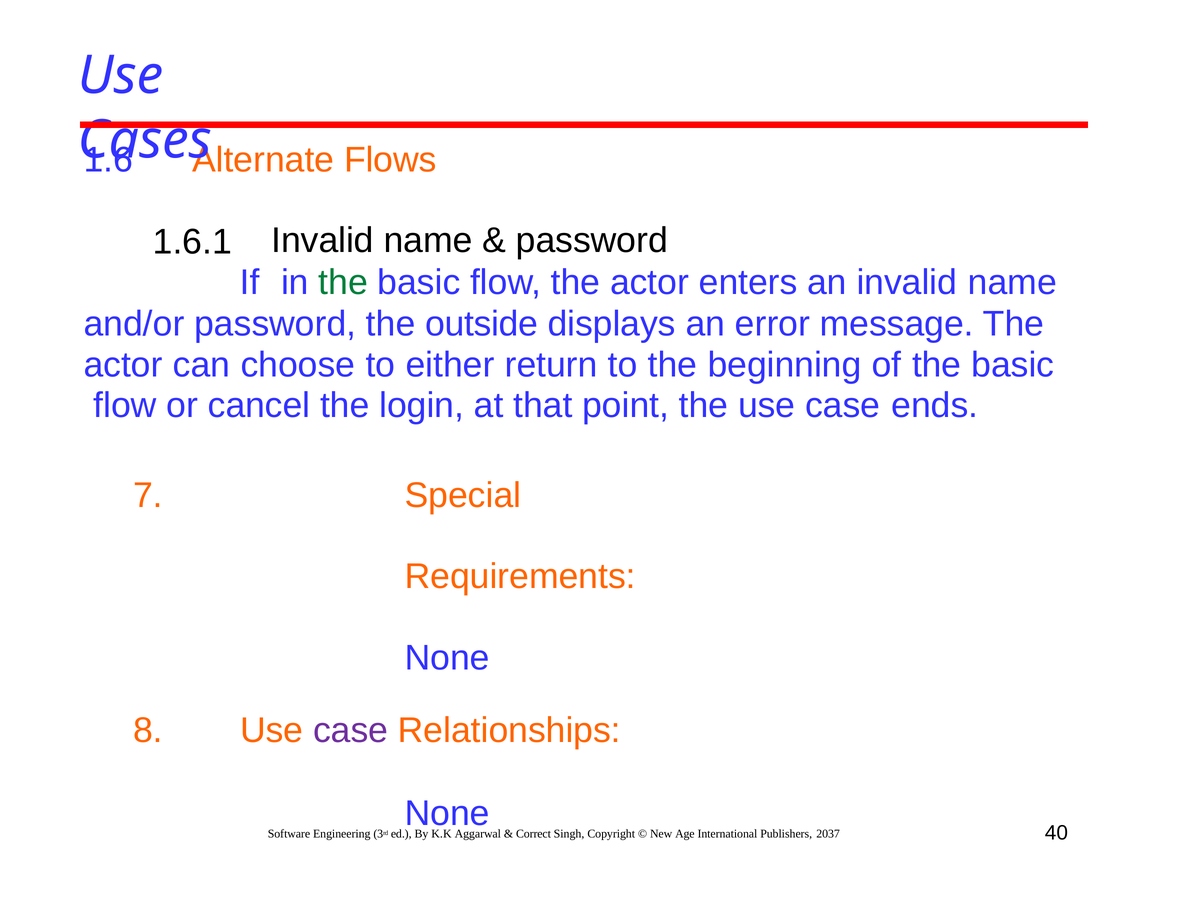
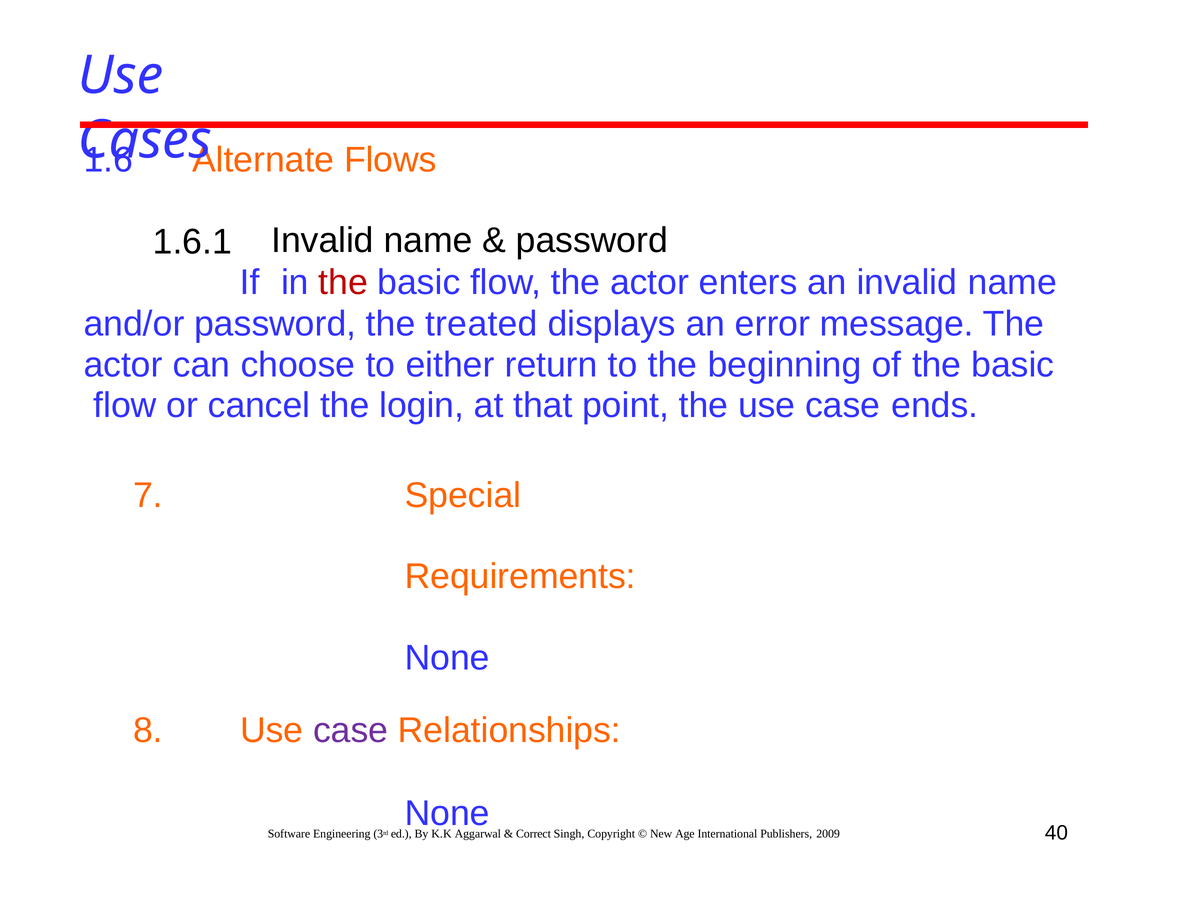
the colour: green -> red (343, 282)
outside: outside -> treated (481, 324)
2037: 2037 -> 2009 (828, 833)
